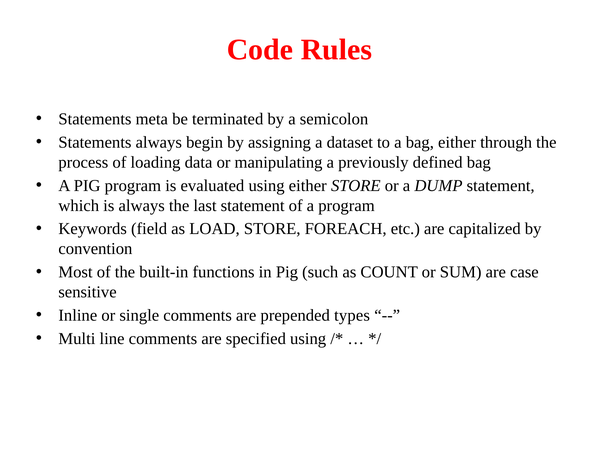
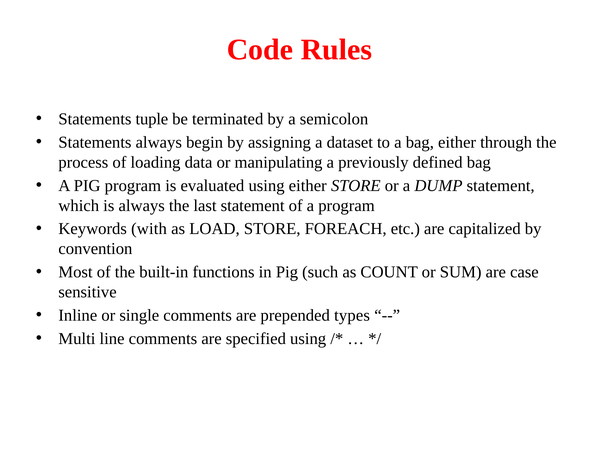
meta: meta -> tuple (152, 119)
field: field -> with (149, 229)
